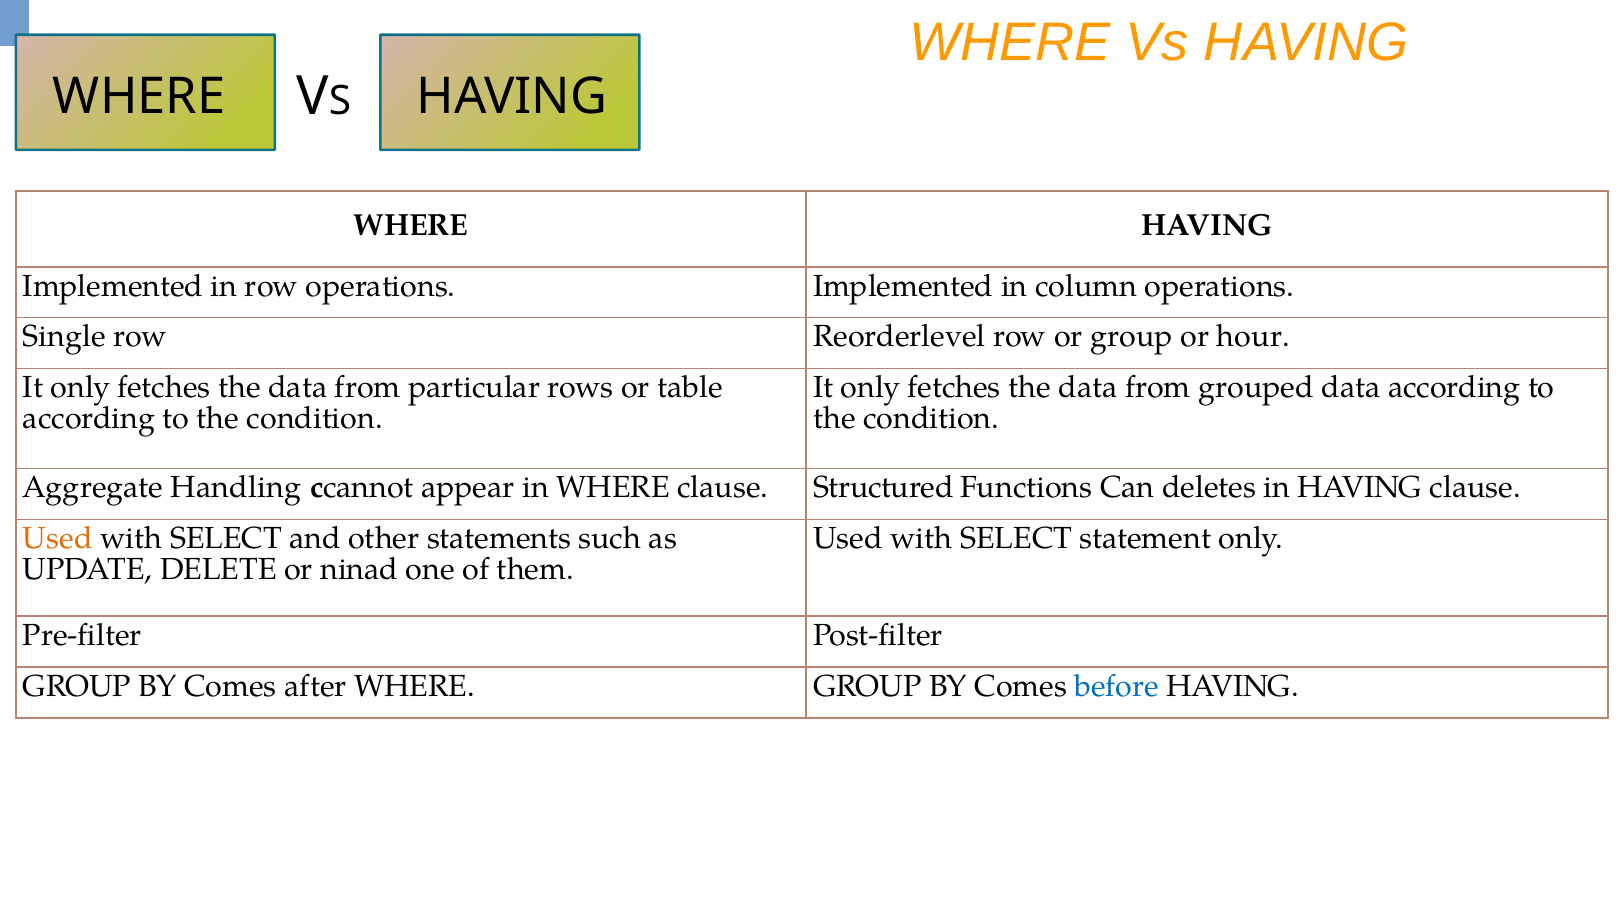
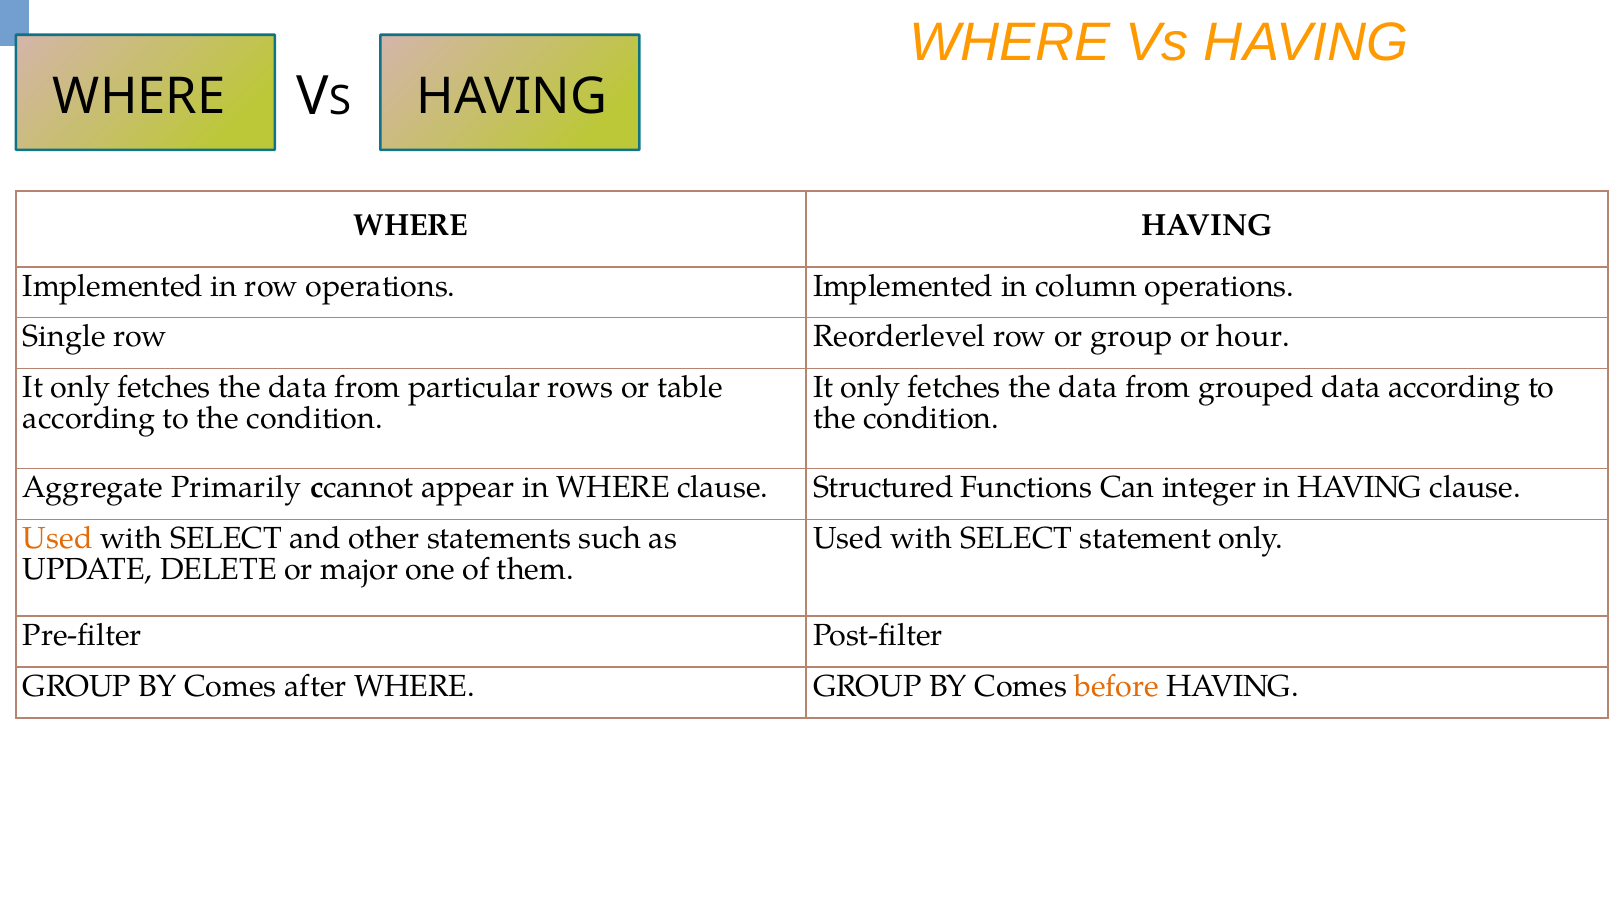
Handling: Handling -> Primarily (236, 488)
deletes: deletes -> integer (1209, 488)
ninad: ninad -> major (359, 569)
before colour: blue -> orange (1117, 686)
